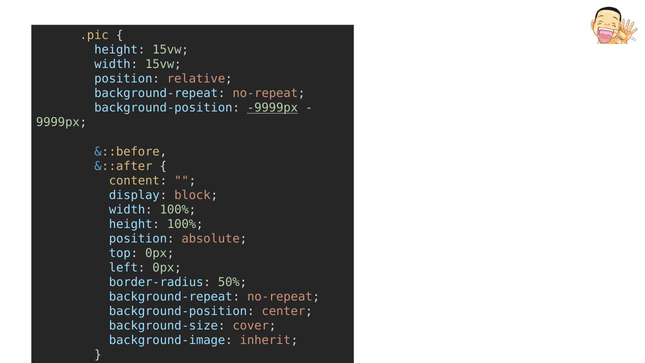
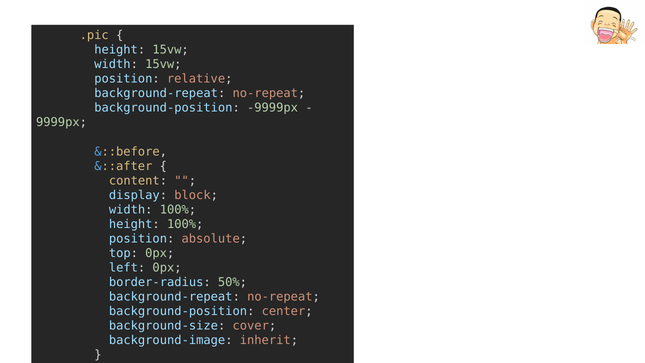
-9999px underline: present -> none (272, 108)
